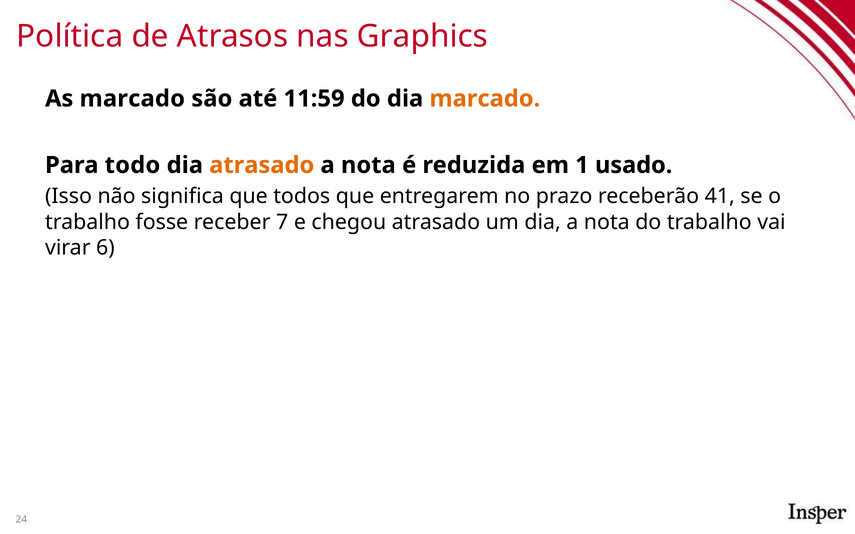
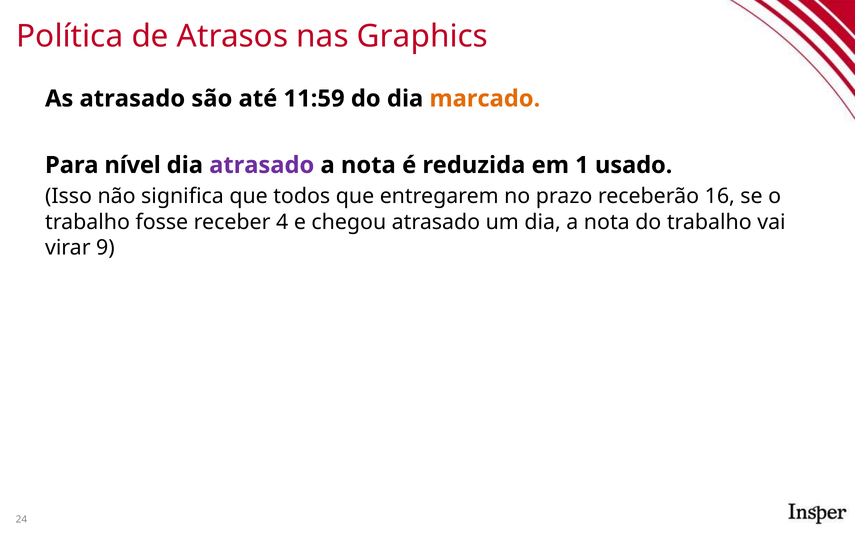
As marcado: marcado -> atrasado (132, 99)
todo: todo -> nível (133, 165)
atrasado colour: orange -> purple (262, 165)
41: 41 -> 16 (720, 196)
7: 7 -> 4 (282, 222)
6: 6 -> 9 (105, 248)
